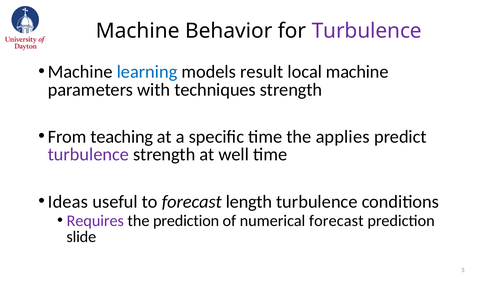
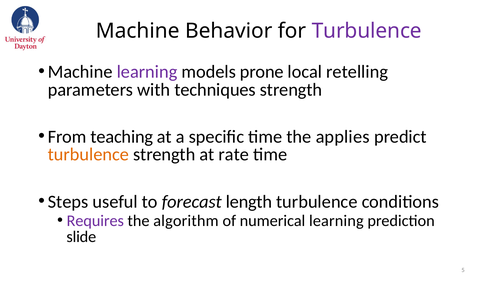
learning colour: blue -> purple (147, 72)
result: result -> prone (262, 72)
local machine: machine -> retelling (357, 72)
turbulence colour: purple -> orange (88, 155)
well: well -> rate (234, 155)
Ideas: Ideas -> Steps (68, 202)
the prediction: prediction -> algorithm (186, 221)
numerical forecast: forecast -> learning (336, 221)
